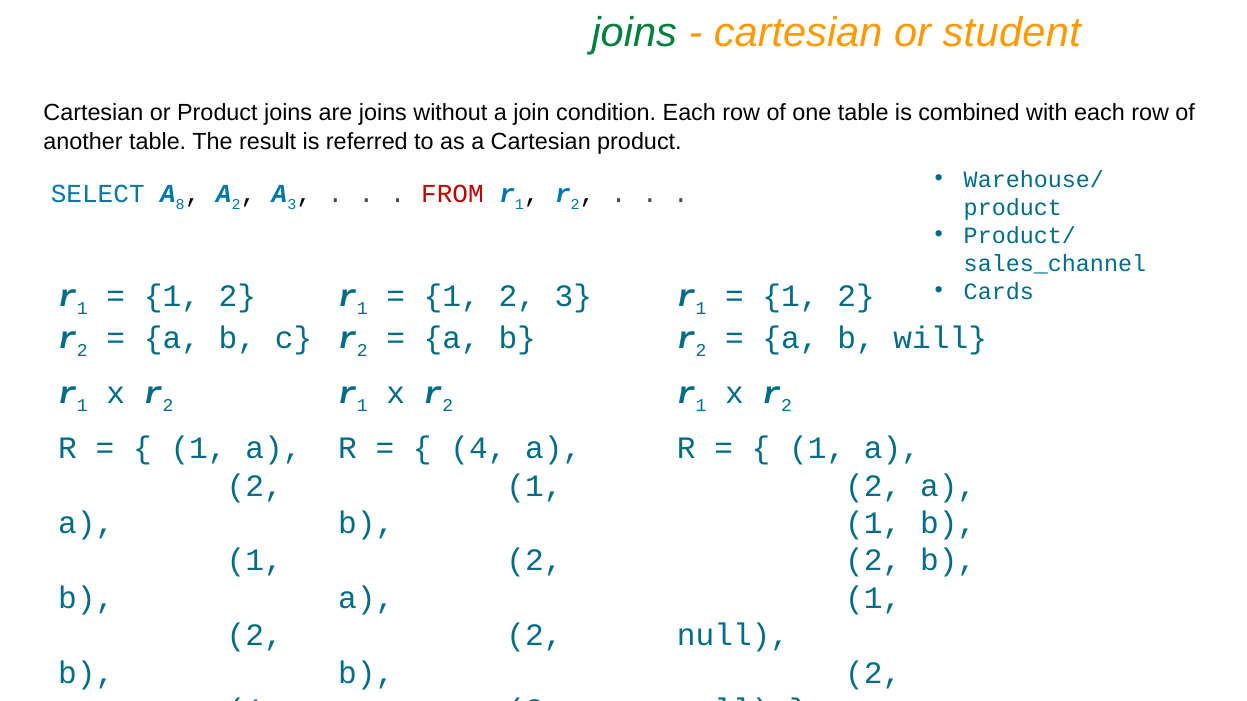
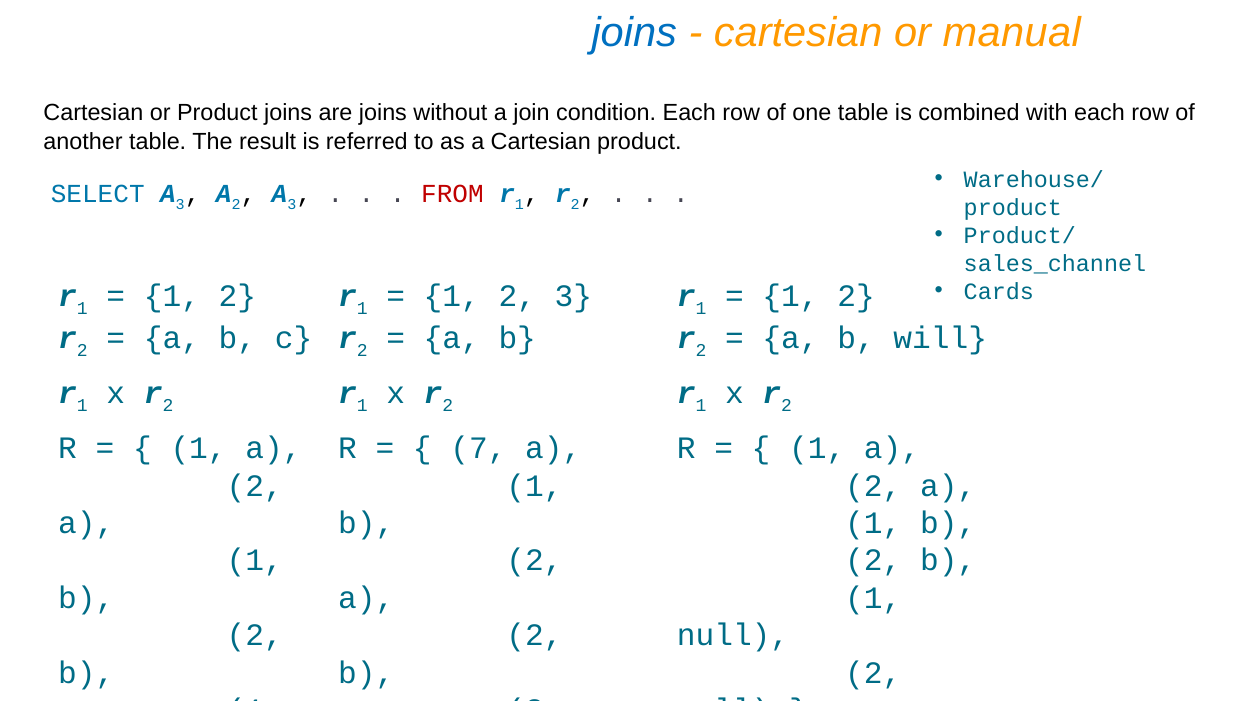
joins colour: green -> blue (634, 32)
student: student -> manual (1012, 32)
SELECT A 8: 8 -> 3 (180, 204)
4: 4 -> 7 (478, 449)
